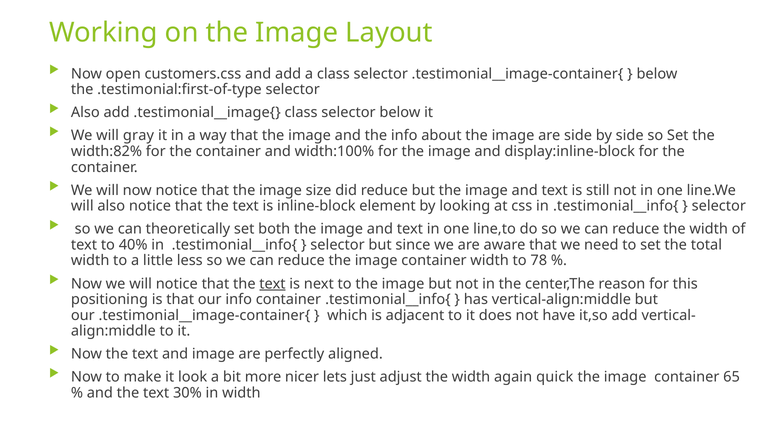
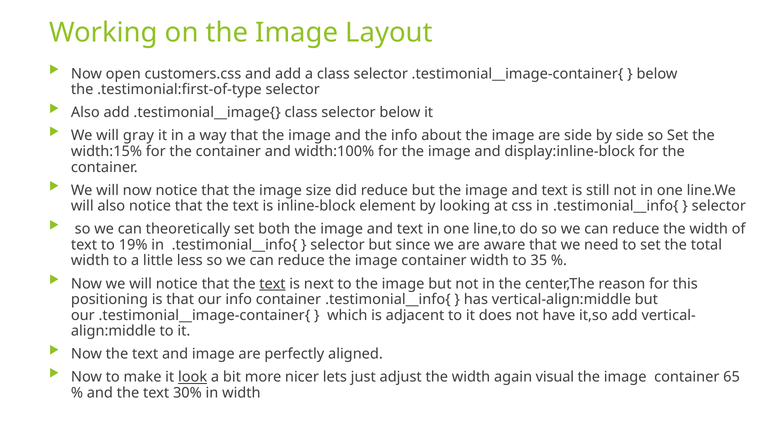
width:82%: width:82% -> width:15% (106, 151)
40%: 40% -> 19% (133, 245)
78: 78 -> 35 (539, 260)
look underline: none -> present (193, 377)
quick: quick -> visual (555, 377)
